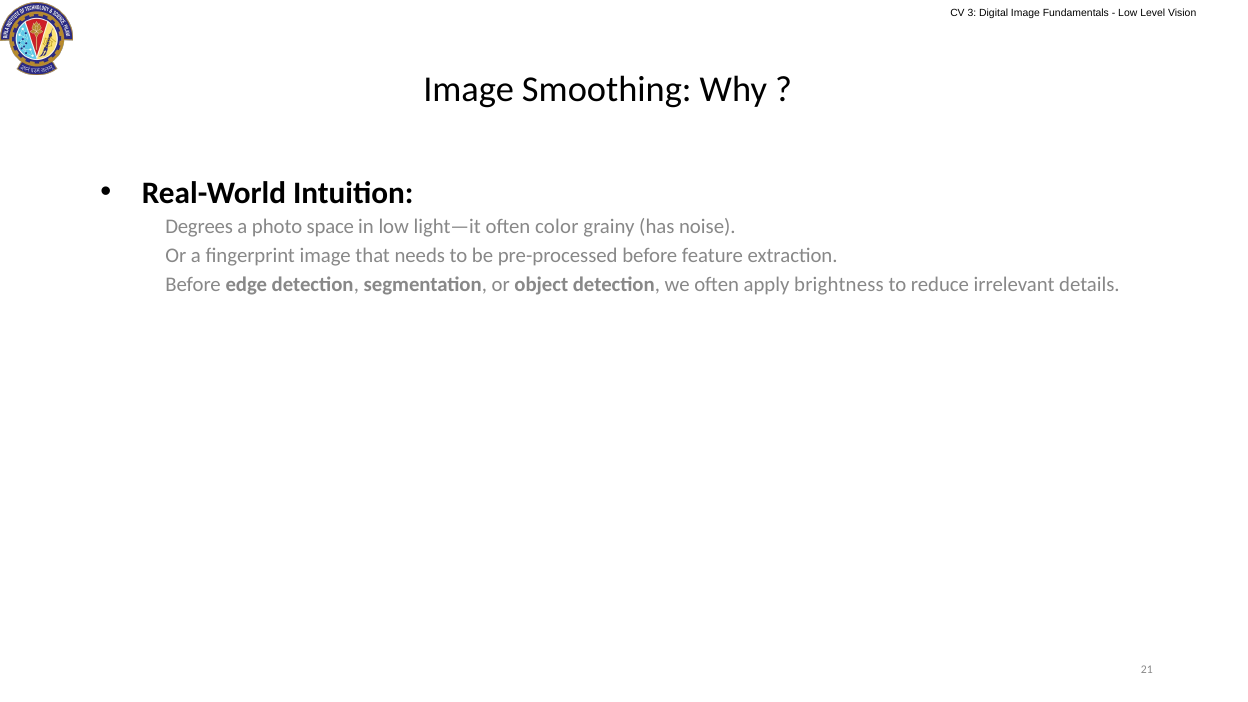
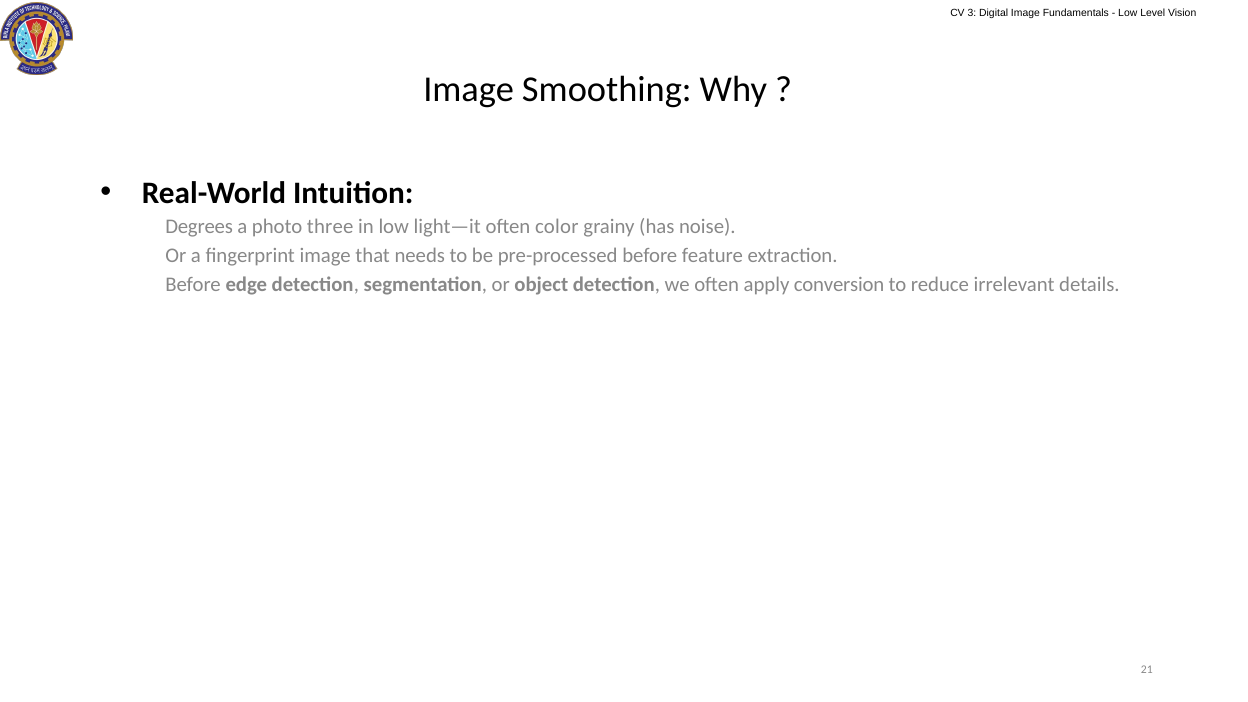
space: space -> three (330, 227)
brightness: brightness -> conversion (839, 285)
